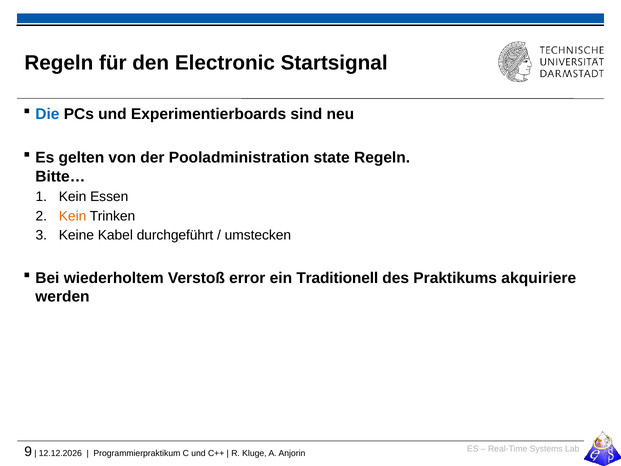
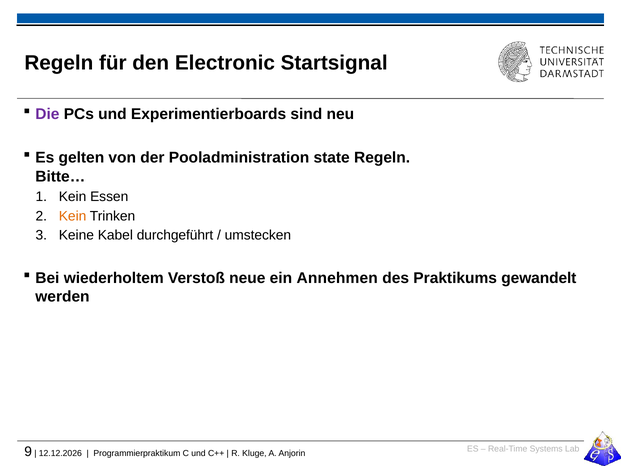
Die colour: blue -> purple (47, 114)
error: error -> neue (247, 278)
Traditionell: Traditionell -> Annehmen (337, 278)
akquiriere: akquiriere -> gewandelt (539, 278)
